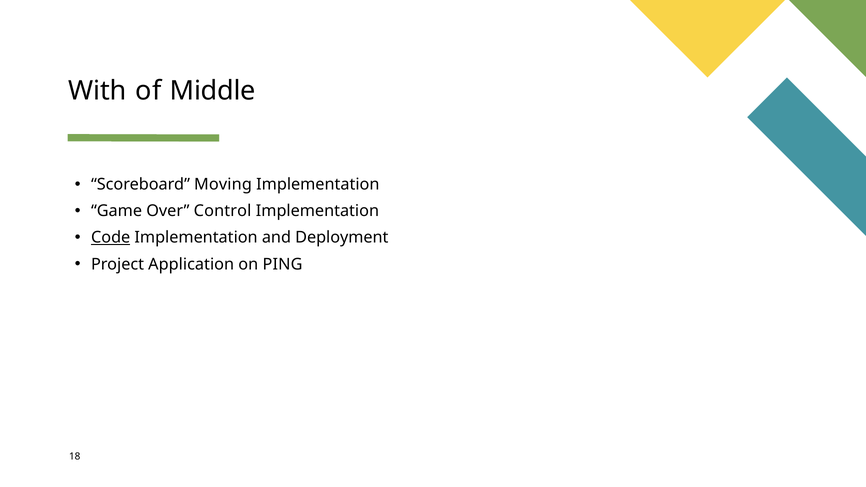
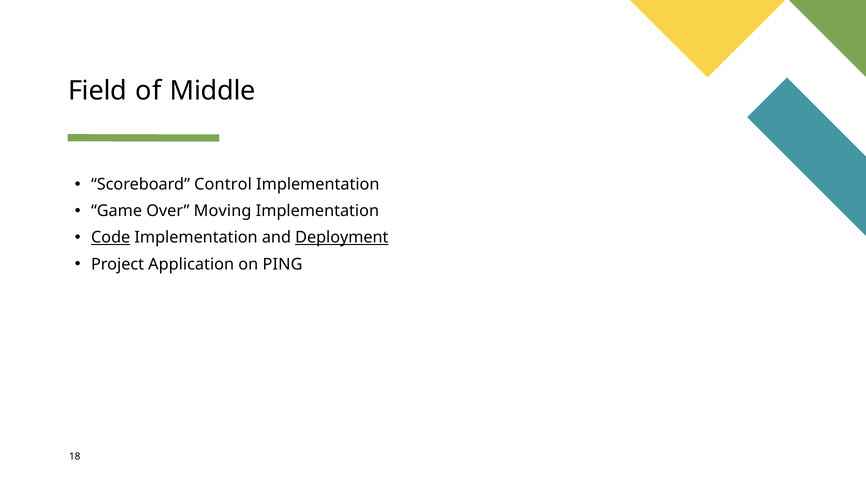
With: With -> Field (98, 91)
Moving: Moving -> Control (223, 185)
Control: Control -> Moving (223, 211)
Deployment underline: none -> present (342, 238)
